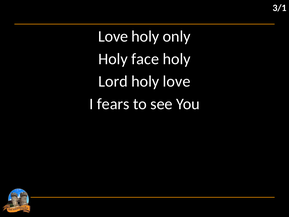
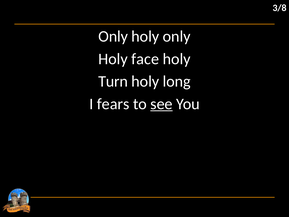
3/1: 3/1 -> 3/8 (280, 8)
Love: Love -> Only (113, 36)
Lord: Lord -> Turn (113, 81)
holy love: love -> long (177, 81)
see underline: none -> present (161, 104)
